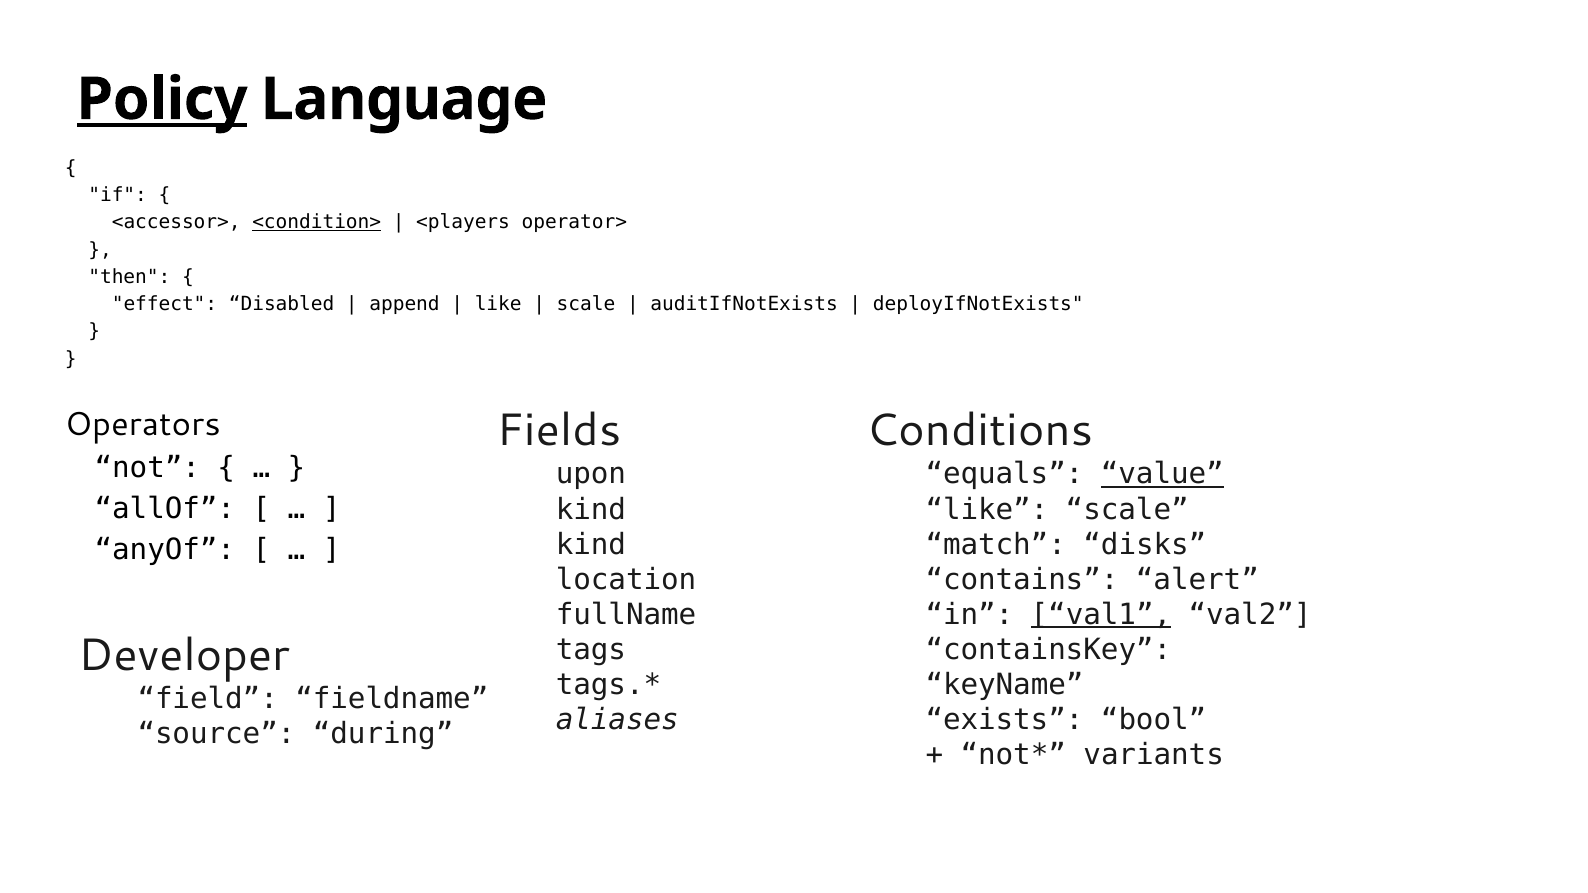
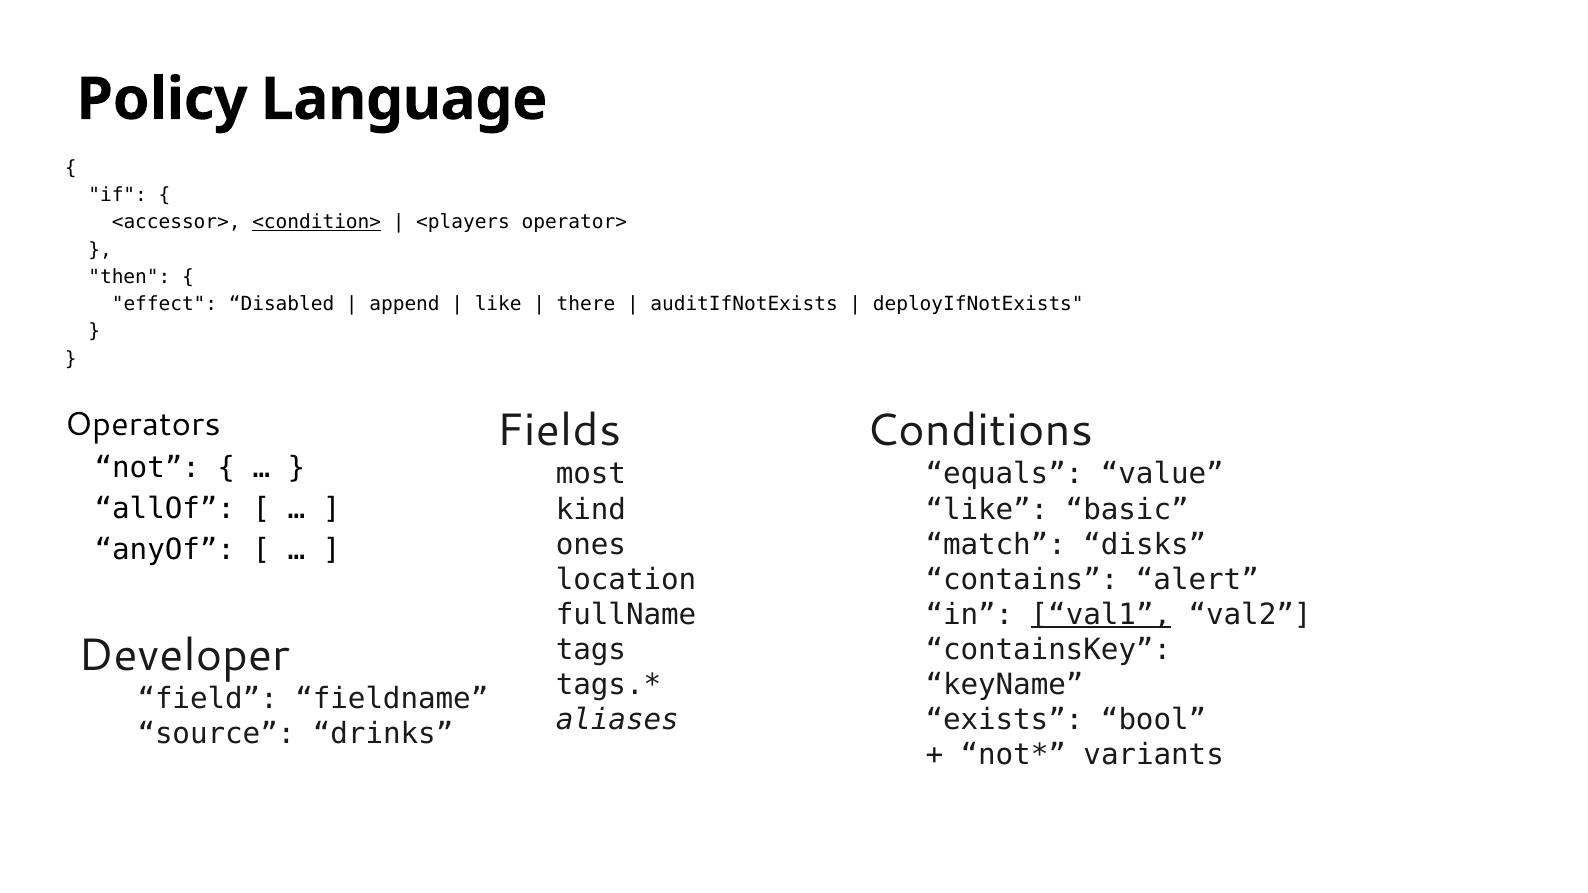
Policy underline: present -> none (162, 99)
scale: scale -> there (586, 304)
upon: upon -> most (591, 474)
value underline: present -> none (1162, 474)
like scale: scale -> basic (1127, 510)
kind: kind -> ones (591, 545)
during: during -> drinks (383, 734)
